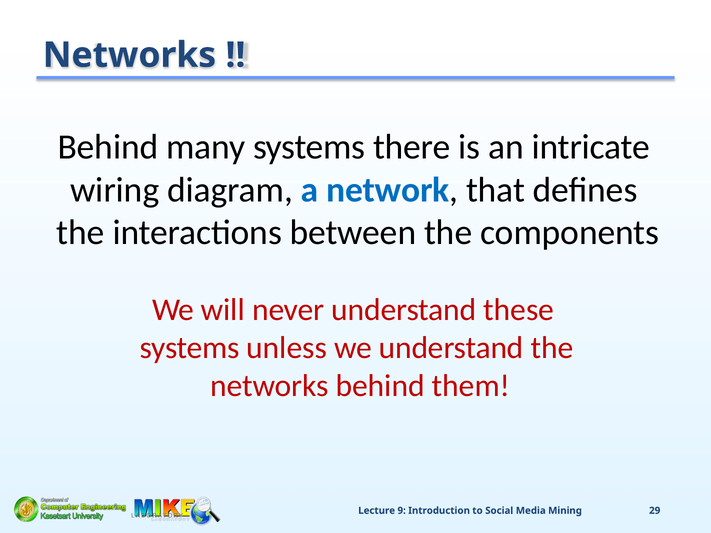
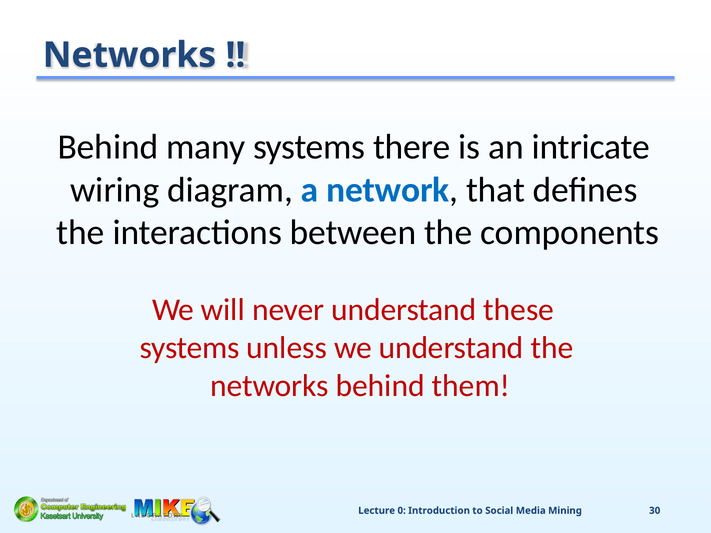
9: 9 -> 0 (402, 511)
29: 29 -> 30 (655, 511)
